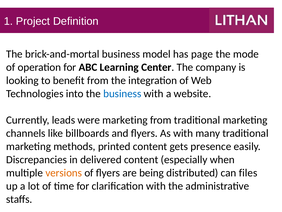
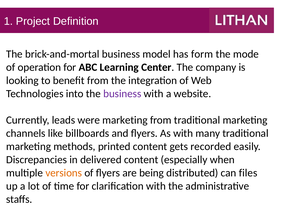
page: page -> form (202, 54)
business colour: blue -> purple (122, 93)
presence: presence -> recorded (211, 146)
